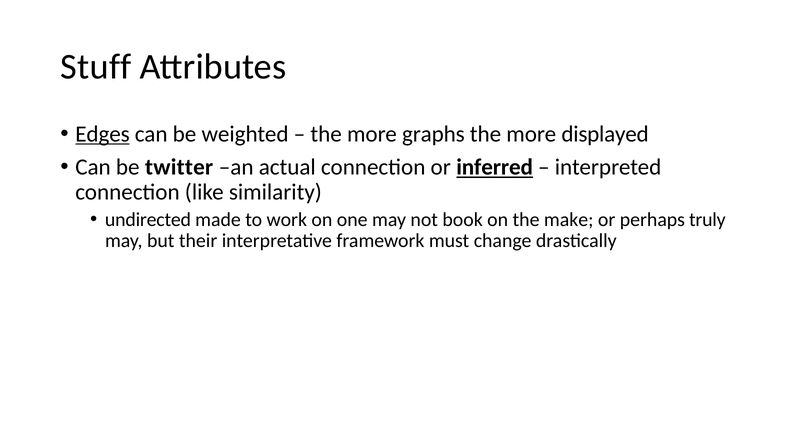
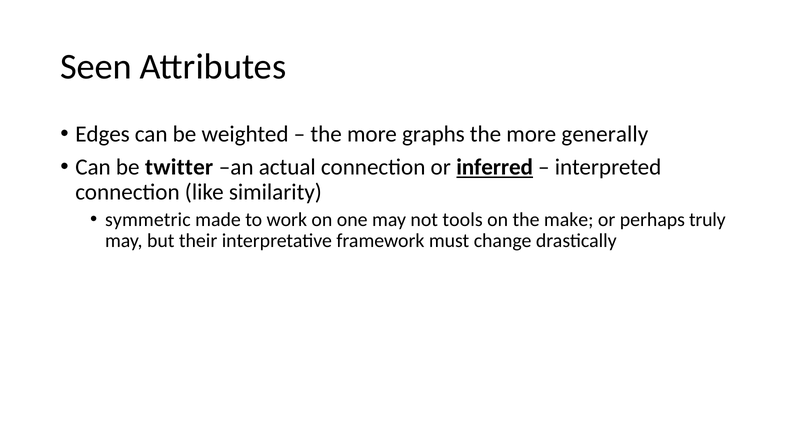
Stuff: Stuff -> Seen (96, 67)
Edges underline: present -> none (103, 134)
displayed: displayed -> generally (605, 134)
undirected: undirected -> symmetric (148, 220)
book: book -> tools (463, 220)
